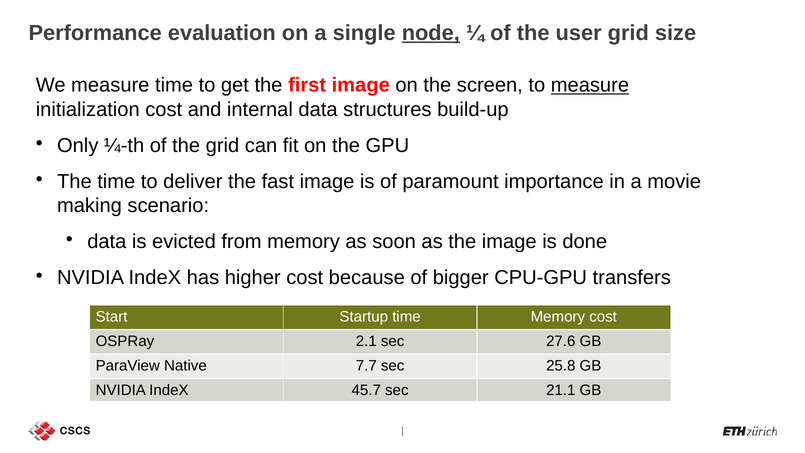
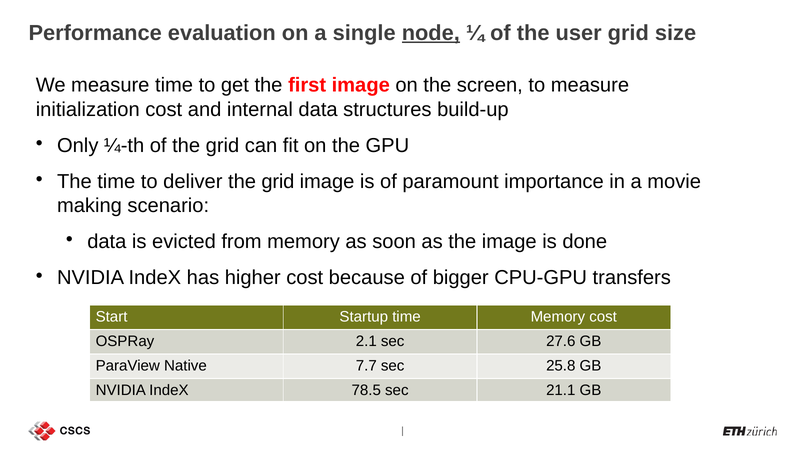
measure underline: present -> none (590, 85)
deliver the fast: fast -> grid (278, 181)
45.7: 45.7 -> 78.5 (366, 390)
